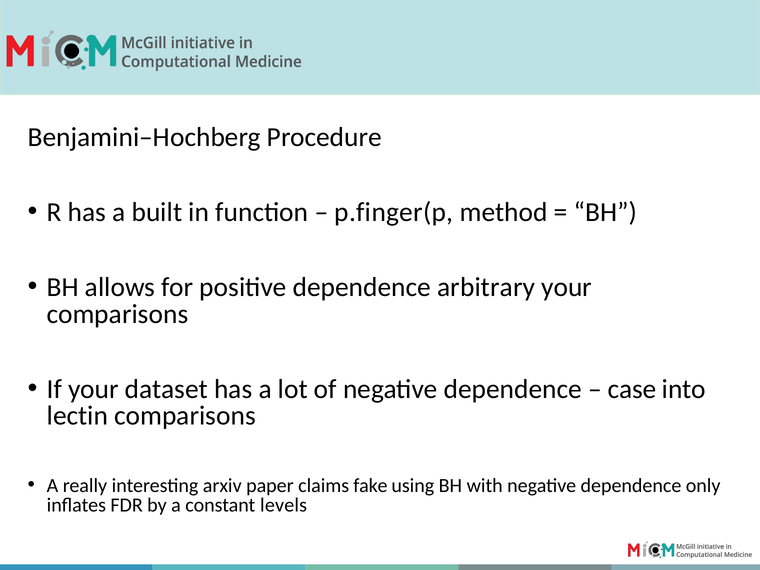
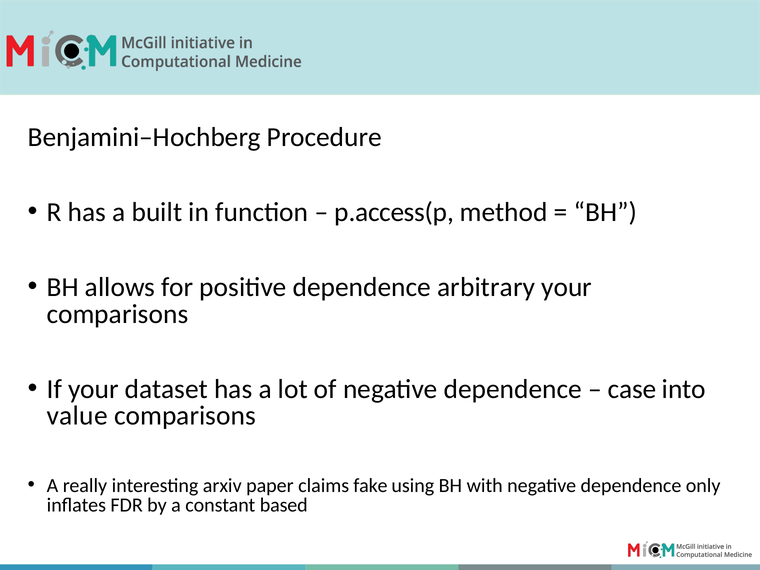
p.finger(p: p.finger(p -> p.access(p (394, 212)
lectin: lectin -> value (77, 416)
levels: levels -> based (284, 505)
